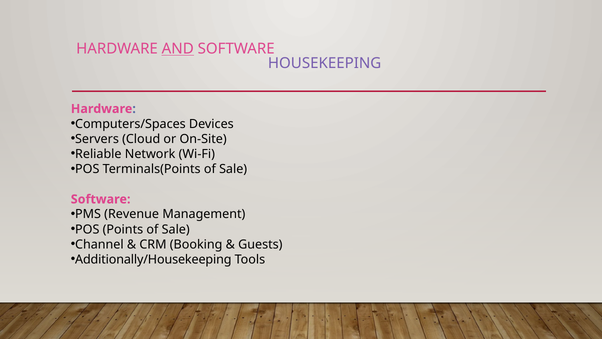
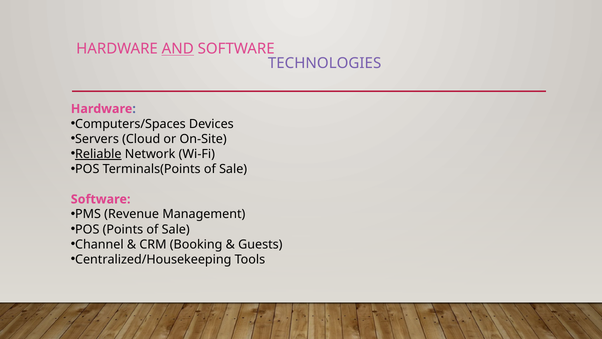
HOUSEKEEPING: HOUSEKEEPING -> TECHNOLOGIES (325, 63)
Reliable underline: none -> present (98, 154)
Additionally/Housekeeping: Additionally/Housekeeping -> Centralized/Housekeeping (153, 259)
